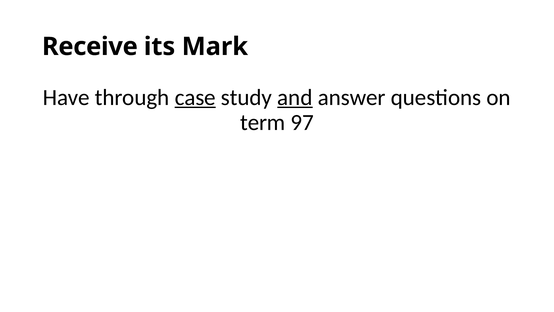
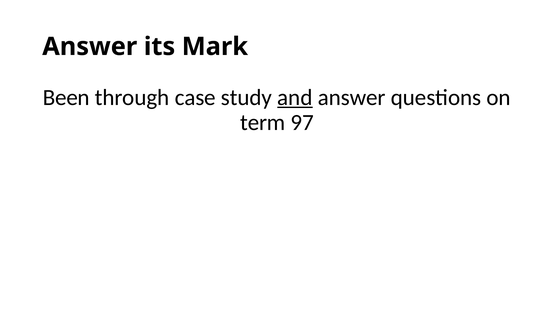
Receive: Receive -> Answer (90, 47)
Have: Have -> Been (66, 97)
case underline: present -> none (195, 97)
